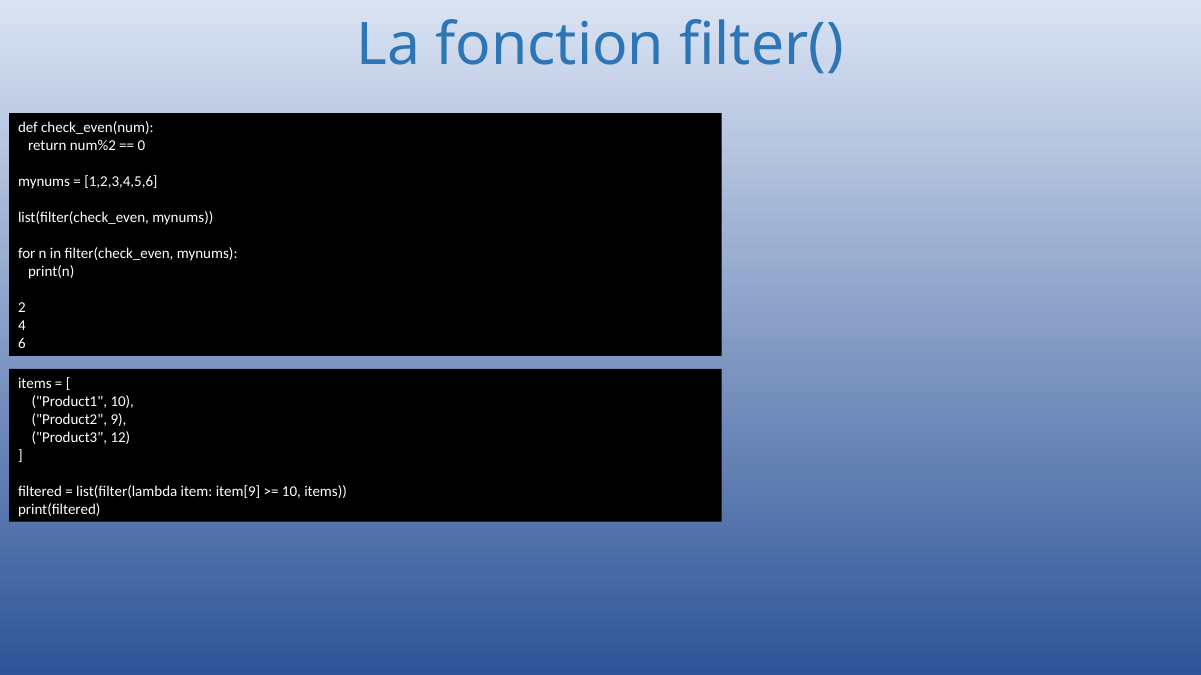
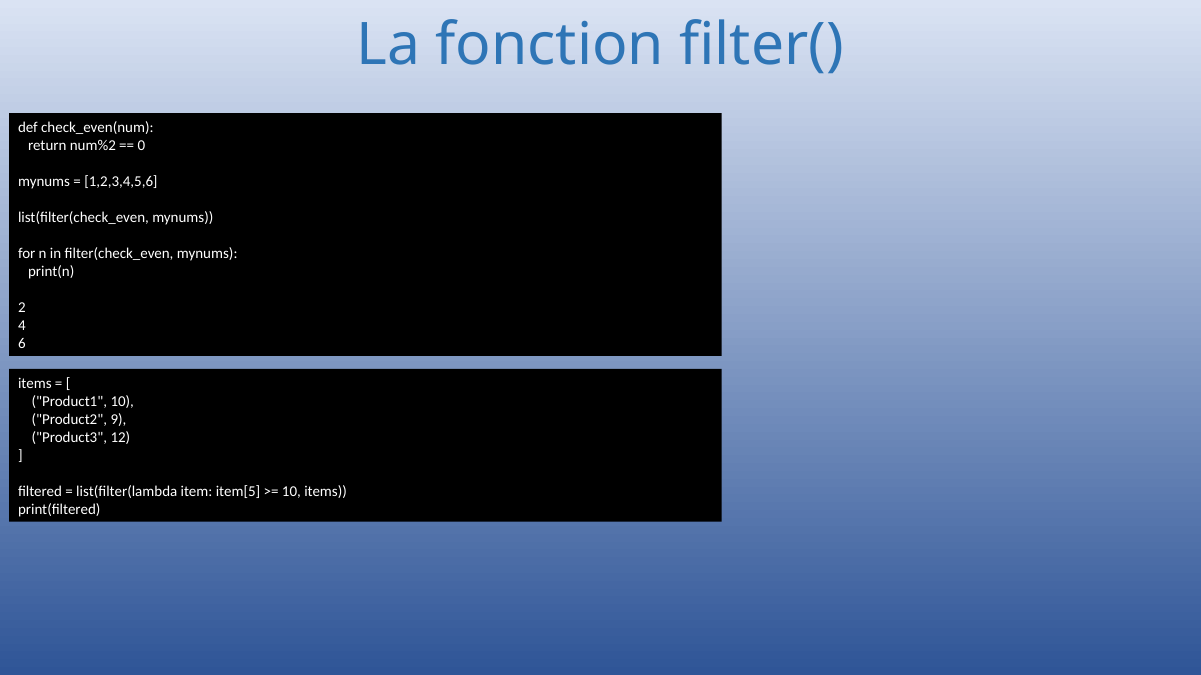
item[9: item[9 -> item[5 (238, 492)
